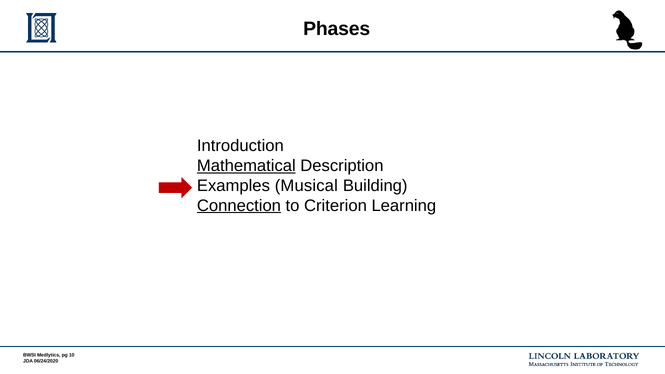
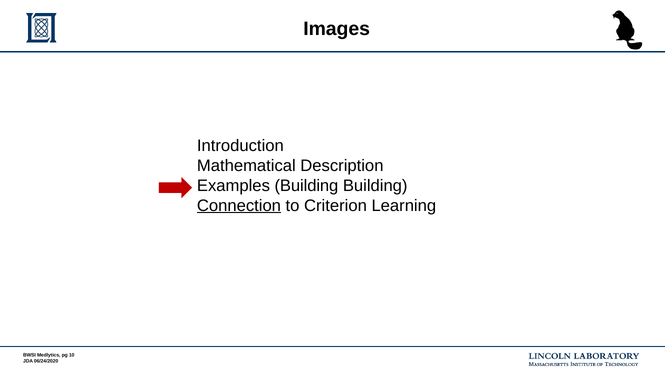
Phases: Phases -> Images (337, 29)
Mathematical underline: present -> none (246, 166)
Examples Musical: Musical -> Building (306, 186)
